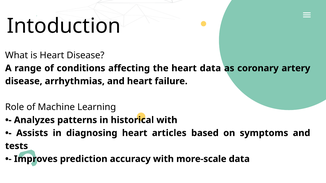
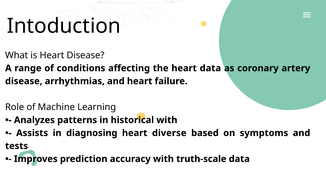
articles: articles -> diverse (169, 133)
more-scale: more-scale -> truth-scale (201, 159)
